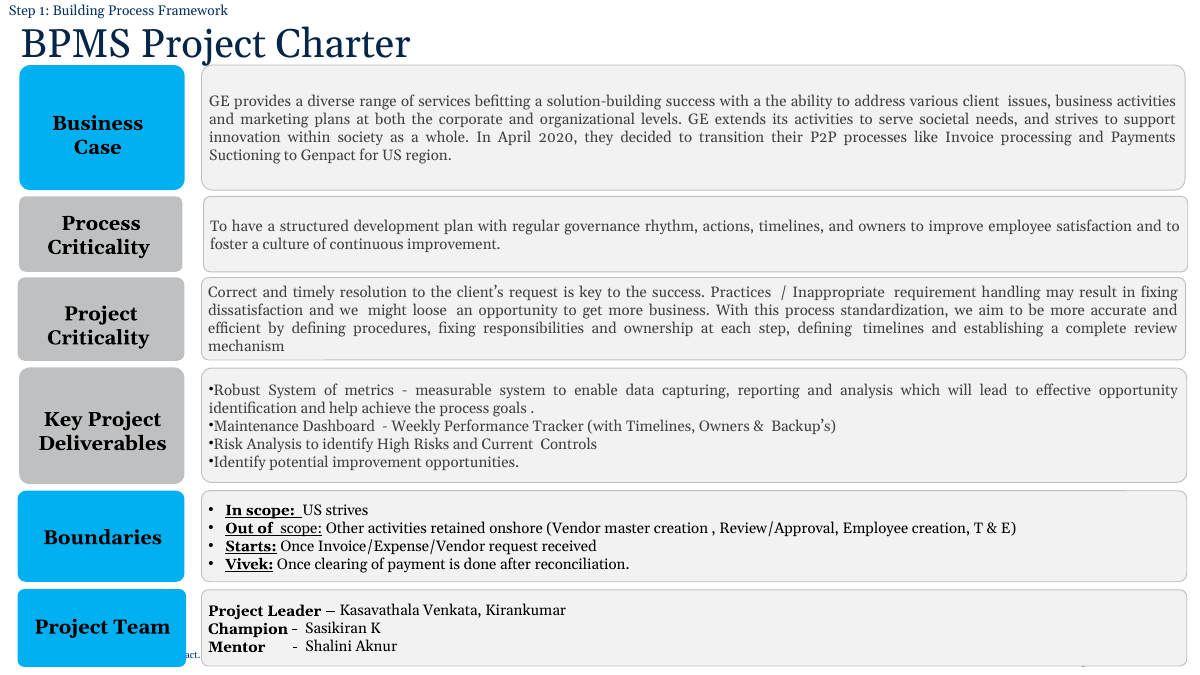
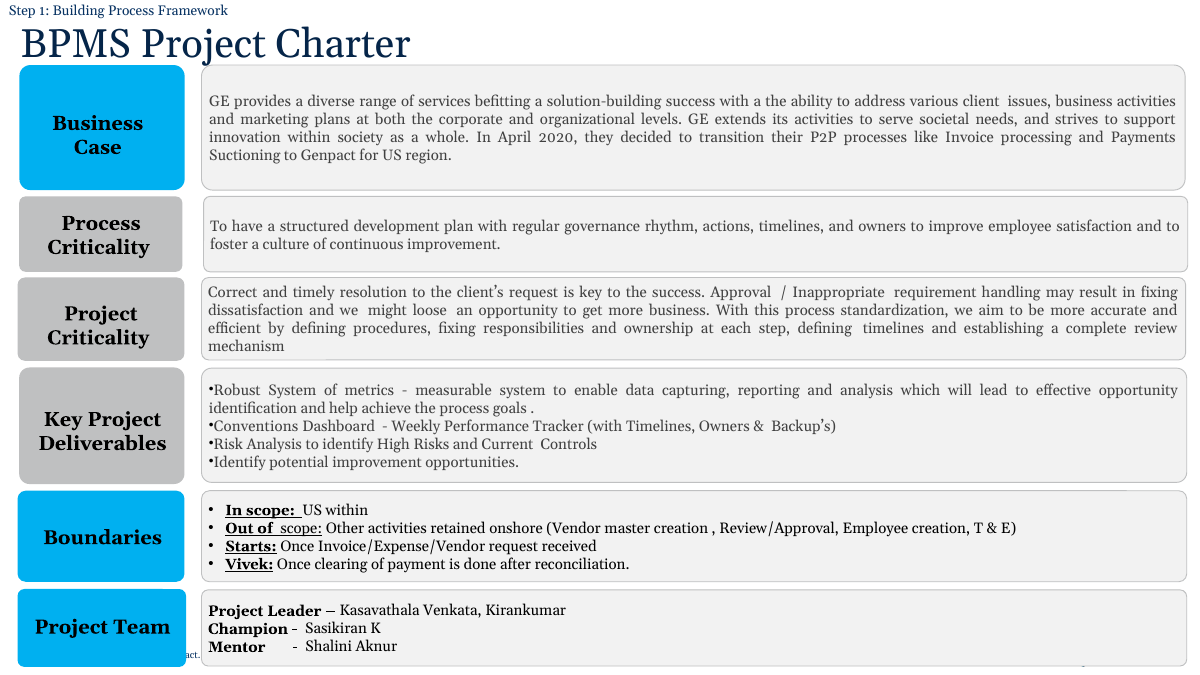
Practices: Practices -> Approval (741, 293)
Maintenance: Maintenance -> Conventions (256, 426)
US strives: strives -> within (347, 510)
